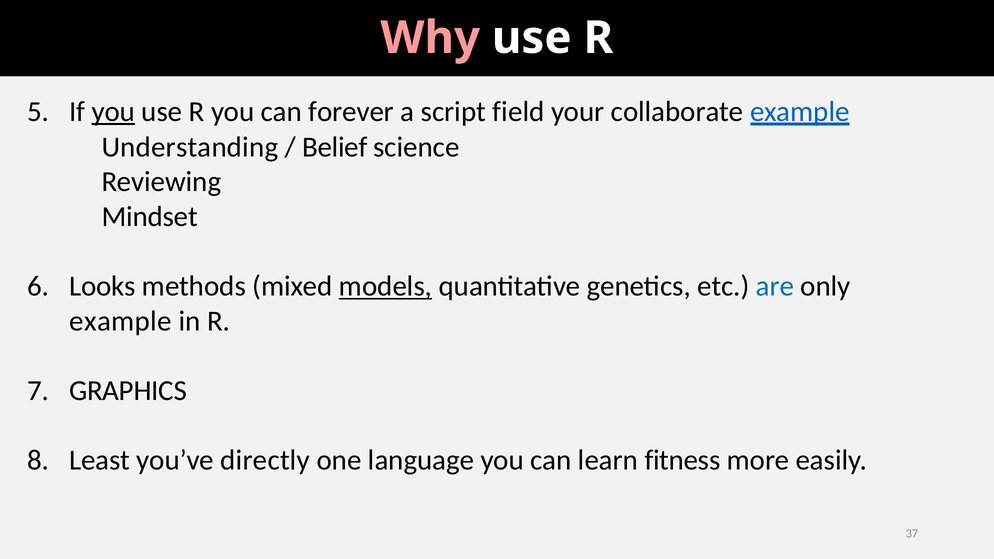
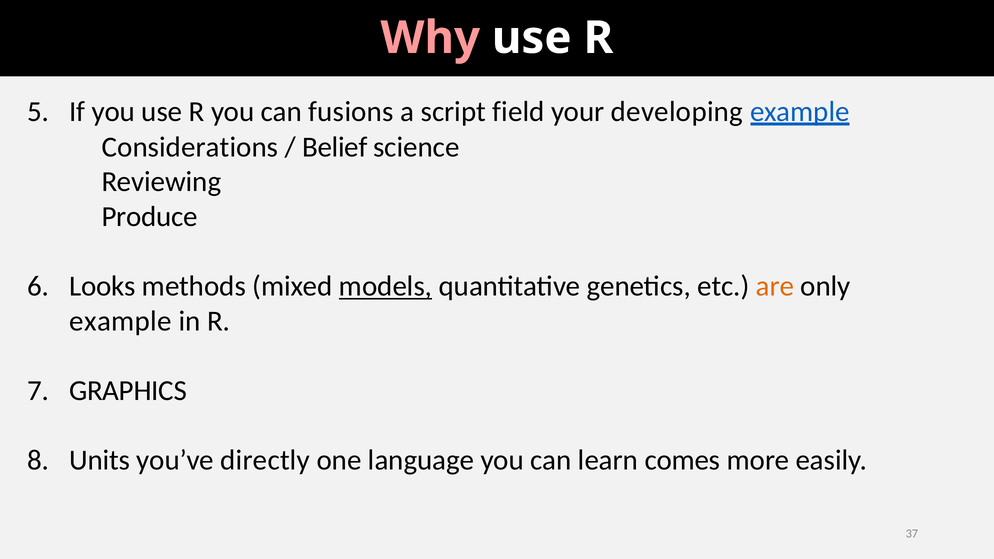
you underline: present -> none (113, 112)
forever: forever -> fusions (351, 112)
collaborate: collaborate -> developing (677, 112)
Understanding: Understanding -> Considerations (190, 147)
Mindset: Mindset -> Produce (150, 217)
are colour: blue -> orange (775, 286)
Least: Least -> Units (100, 460)
fitness: fitness -> comes (682, 460)
